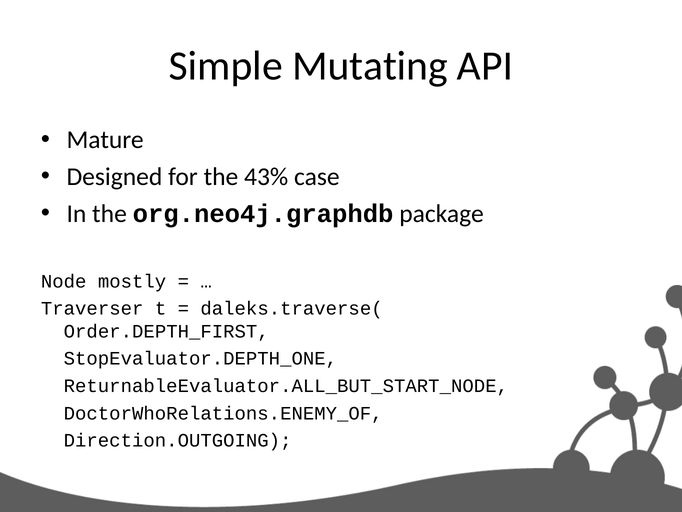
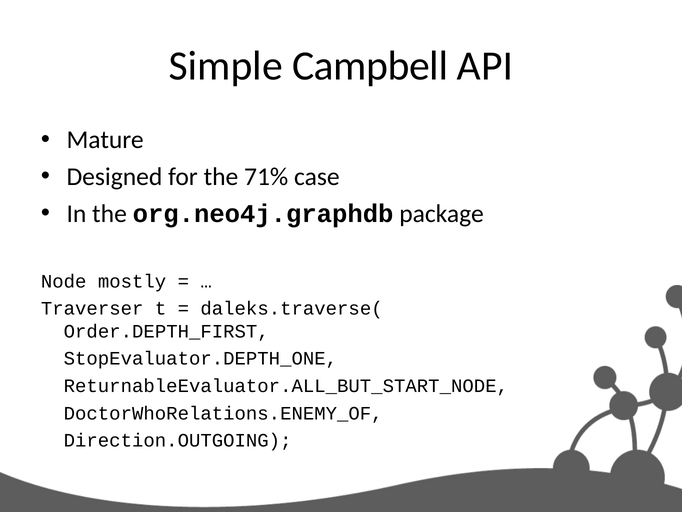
Mutating: Mutating -> Campbell (370, 66)
43%: 43% -> 71% (266, 177)
